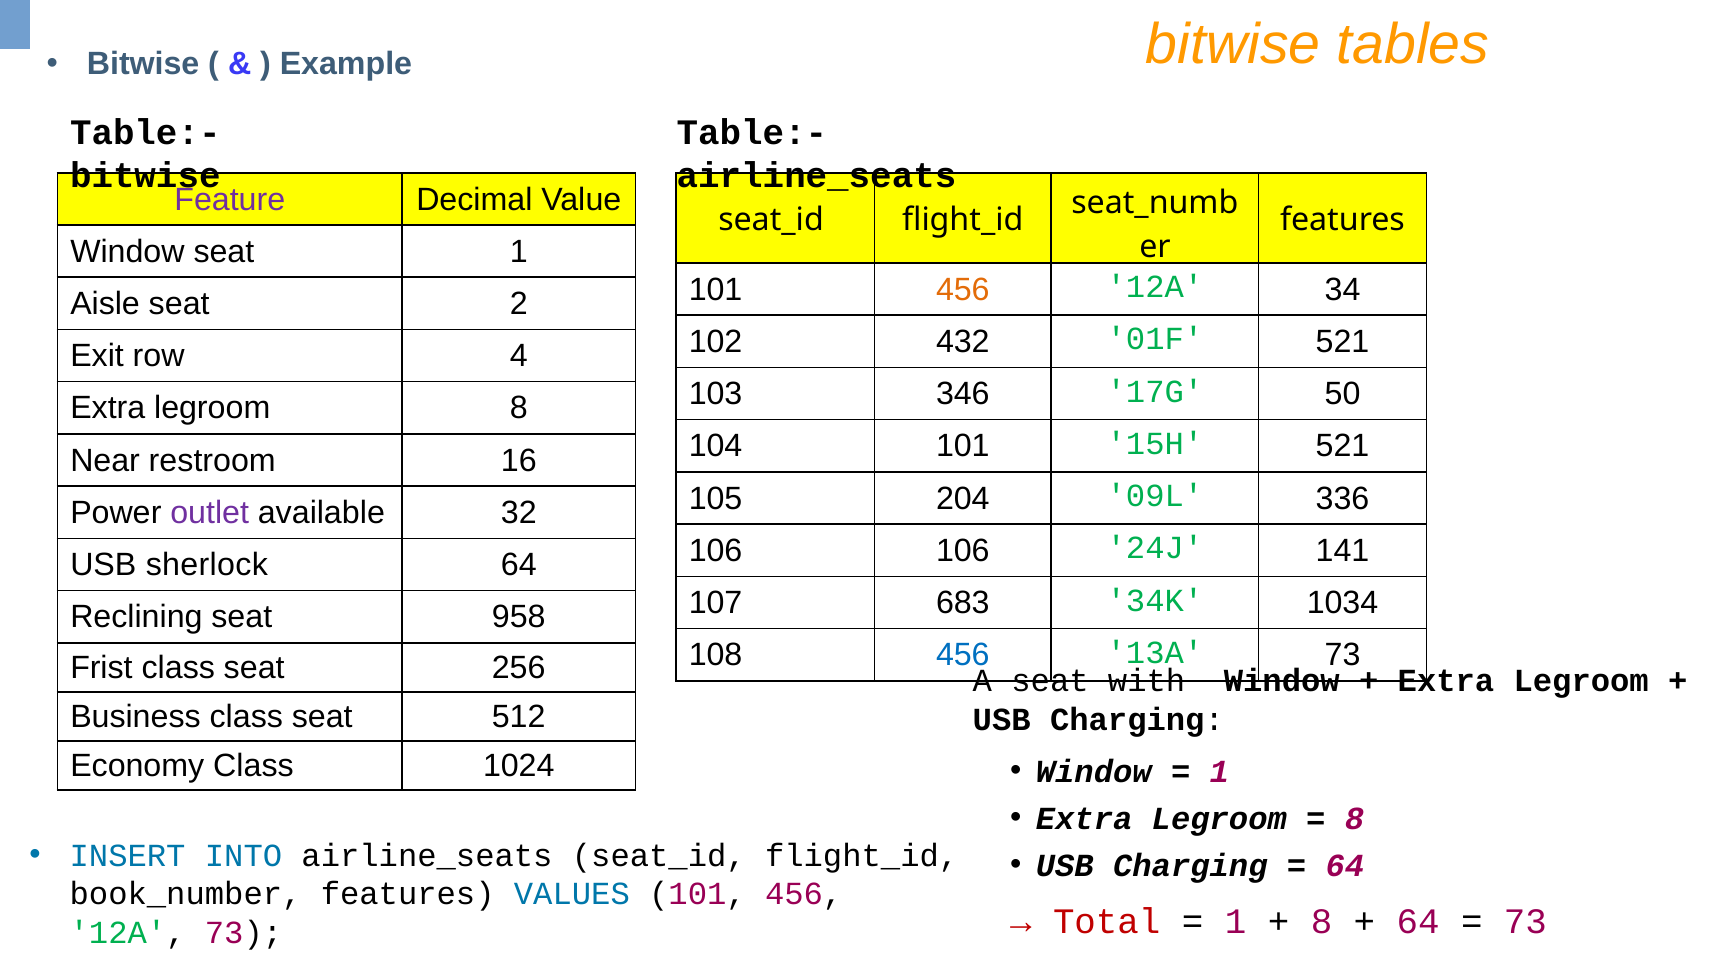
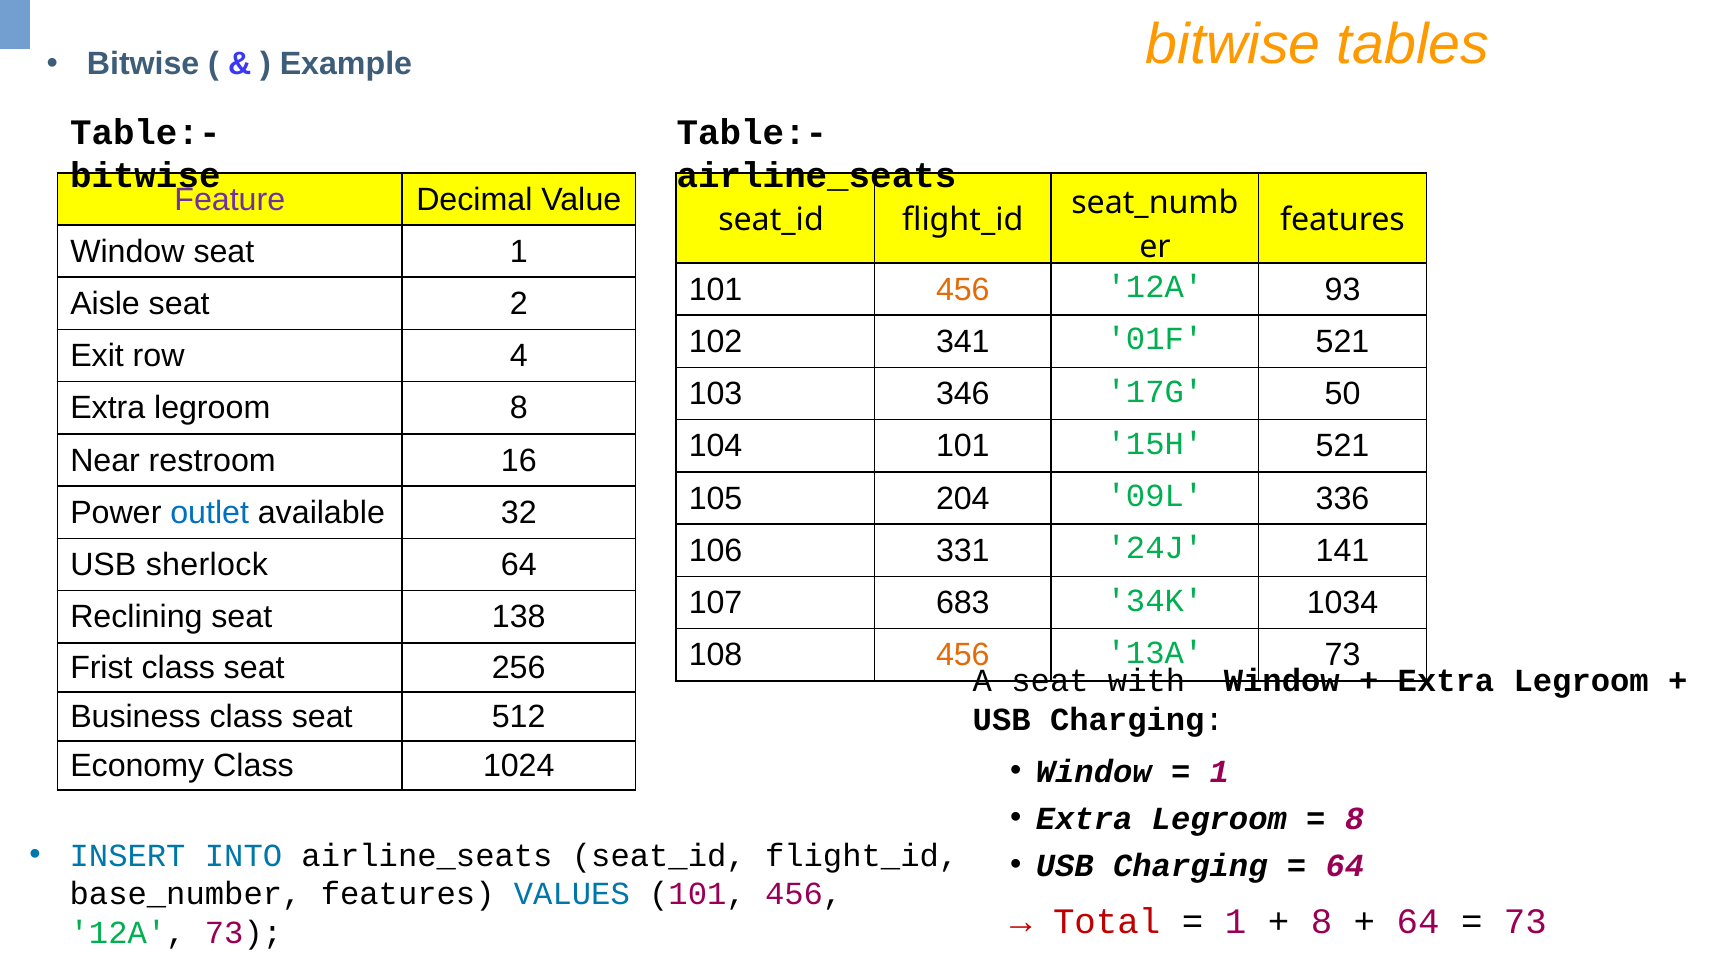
34: 34 -> 93 (1343, 290)
432: 432 -> 341 (963, 342)
outlet colour: purple -> blue (210, 513)
106 106: 106 -> 331 (963, 551)
958: 958 -> 138 (519, 617)
456 colour: blue -> orange (963, 655)
book_number: book_number -> base_number (186, 894)
